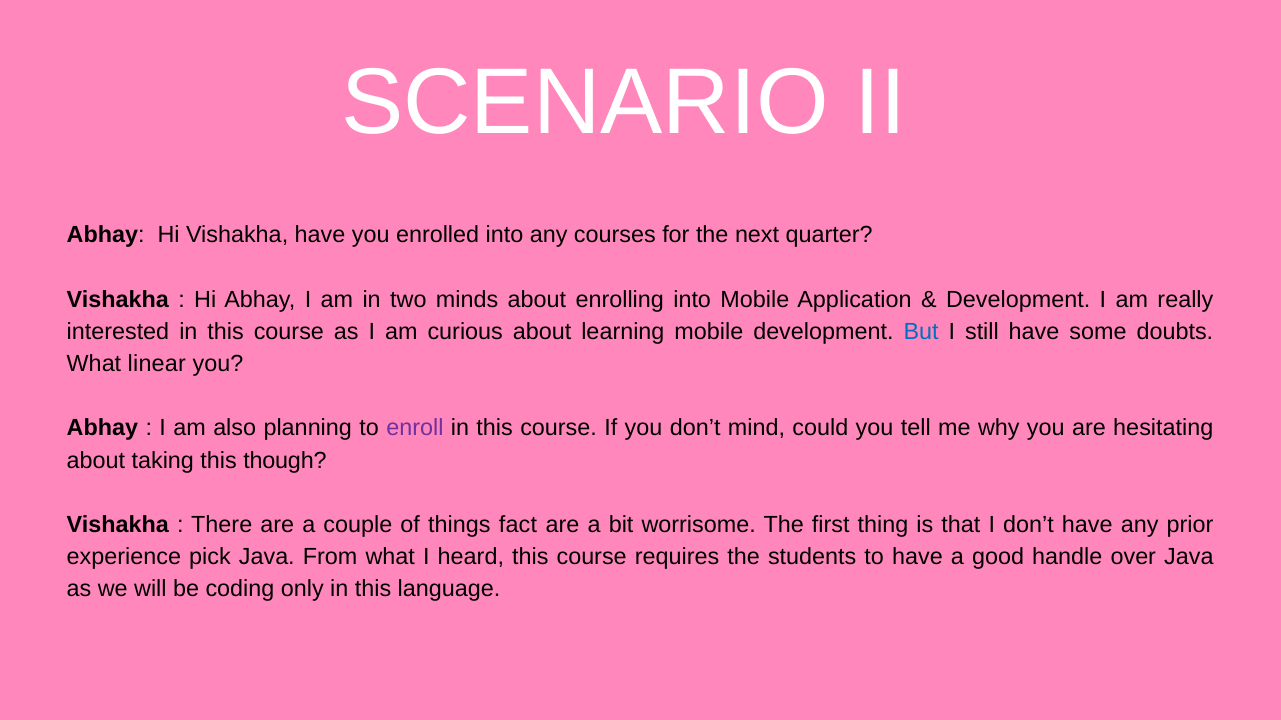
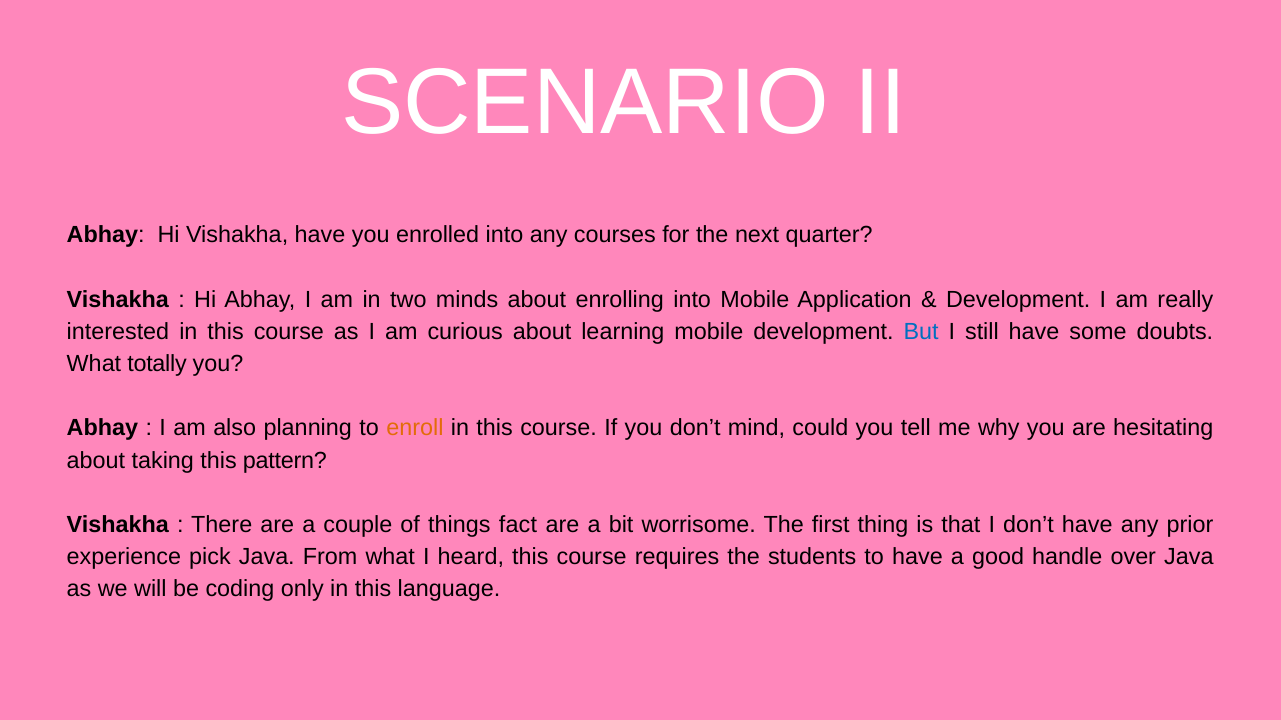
linear: linear -> totally (157, 364)
enroll colour: purple -> orange (415, 428)
though: though -> pattern (285, 461)
